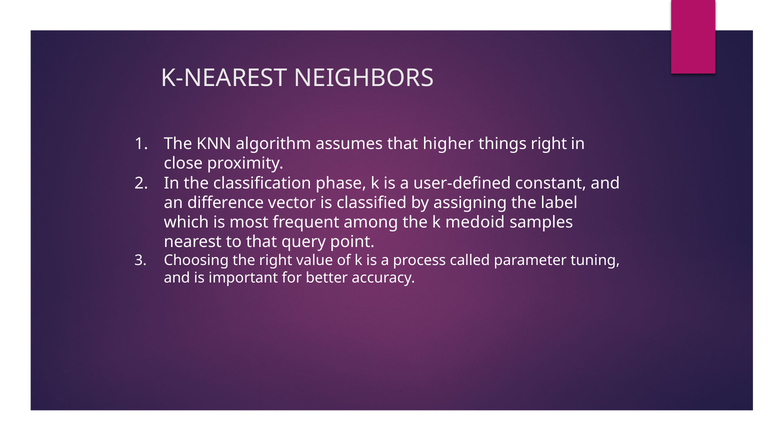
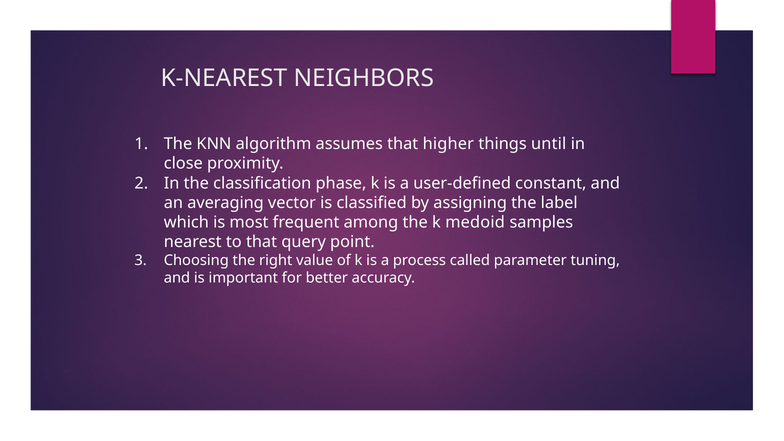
things right: right -> until (549, 144)
difference: difference -> averaging (226, 203)
